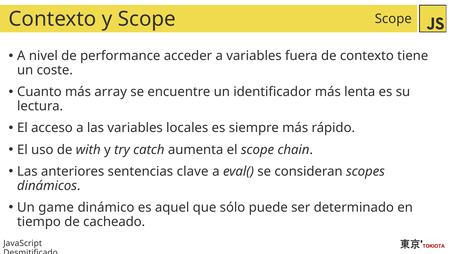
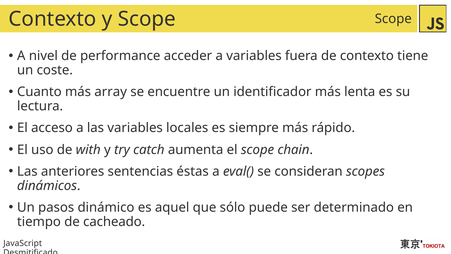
clave: clave -> éstas (193, 171)
game: game -> pasos (56, 207)
